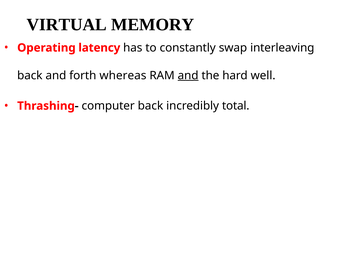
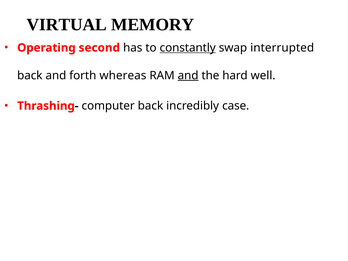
latency: latency -> second (99, 48)
constantly underline: none -> present (188, 48)
interleaving: interleaving -> interrupted (282, 48)
total: total -> case (236, 106)
